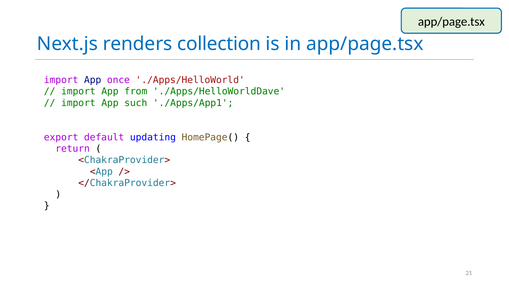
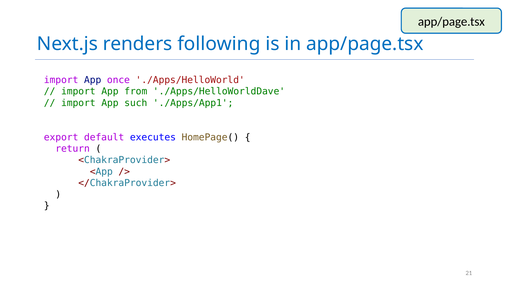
collection: collection -> following (219, 44)
updating: updating -> executes (153, 137)
